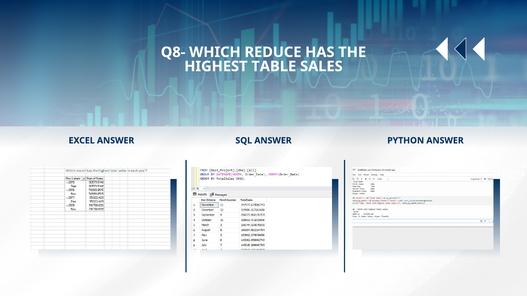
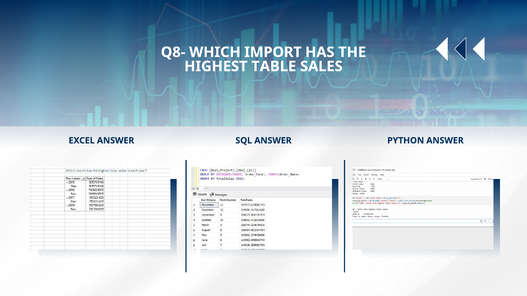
REDUCE: REDUCE -> IMPORT (273, 52)
